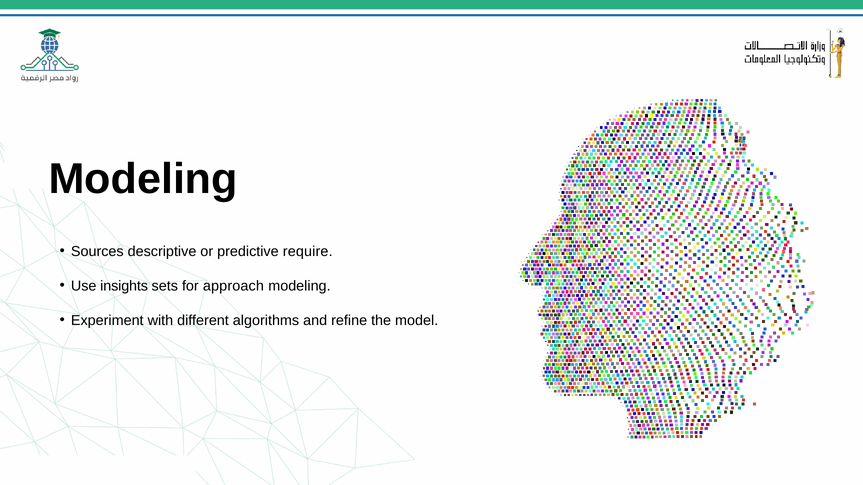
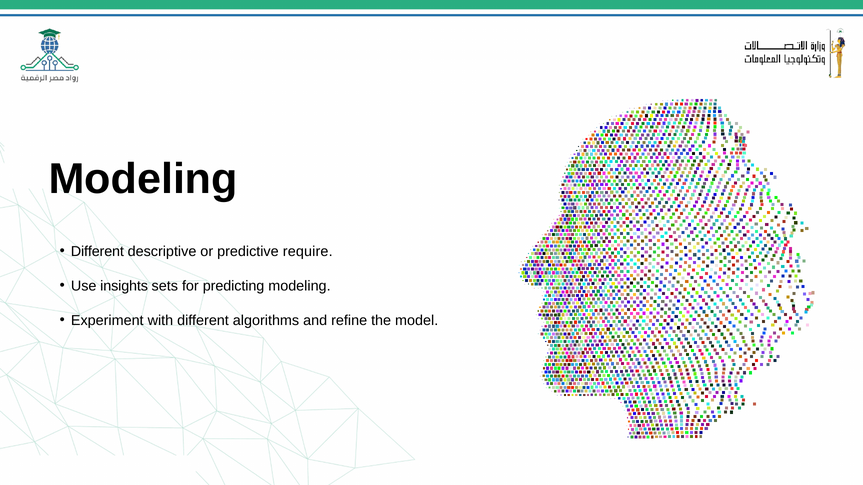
Sources: Sources -> Different (97, 252)
approach: approach -> predicting (234, 286)
